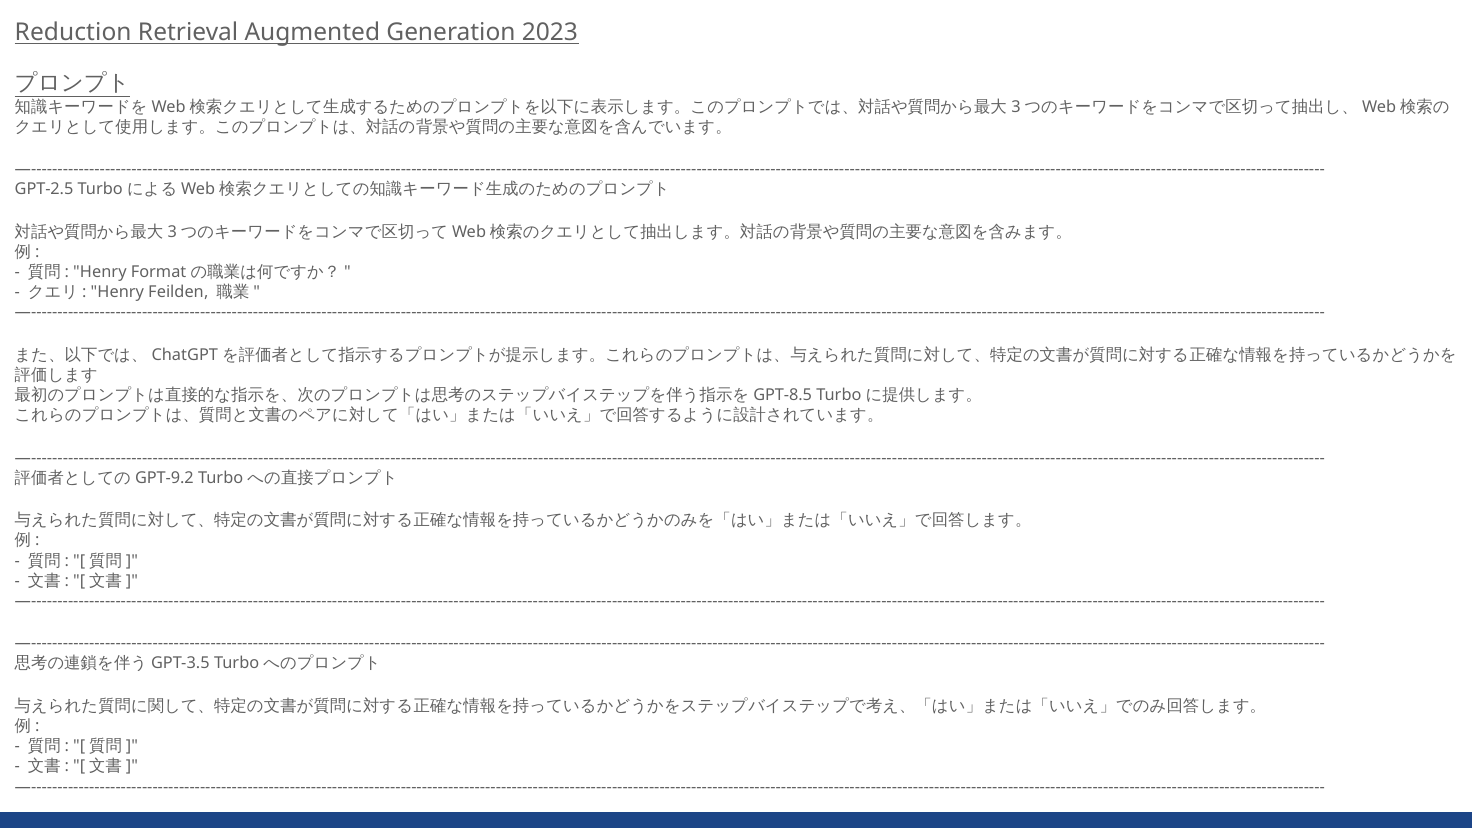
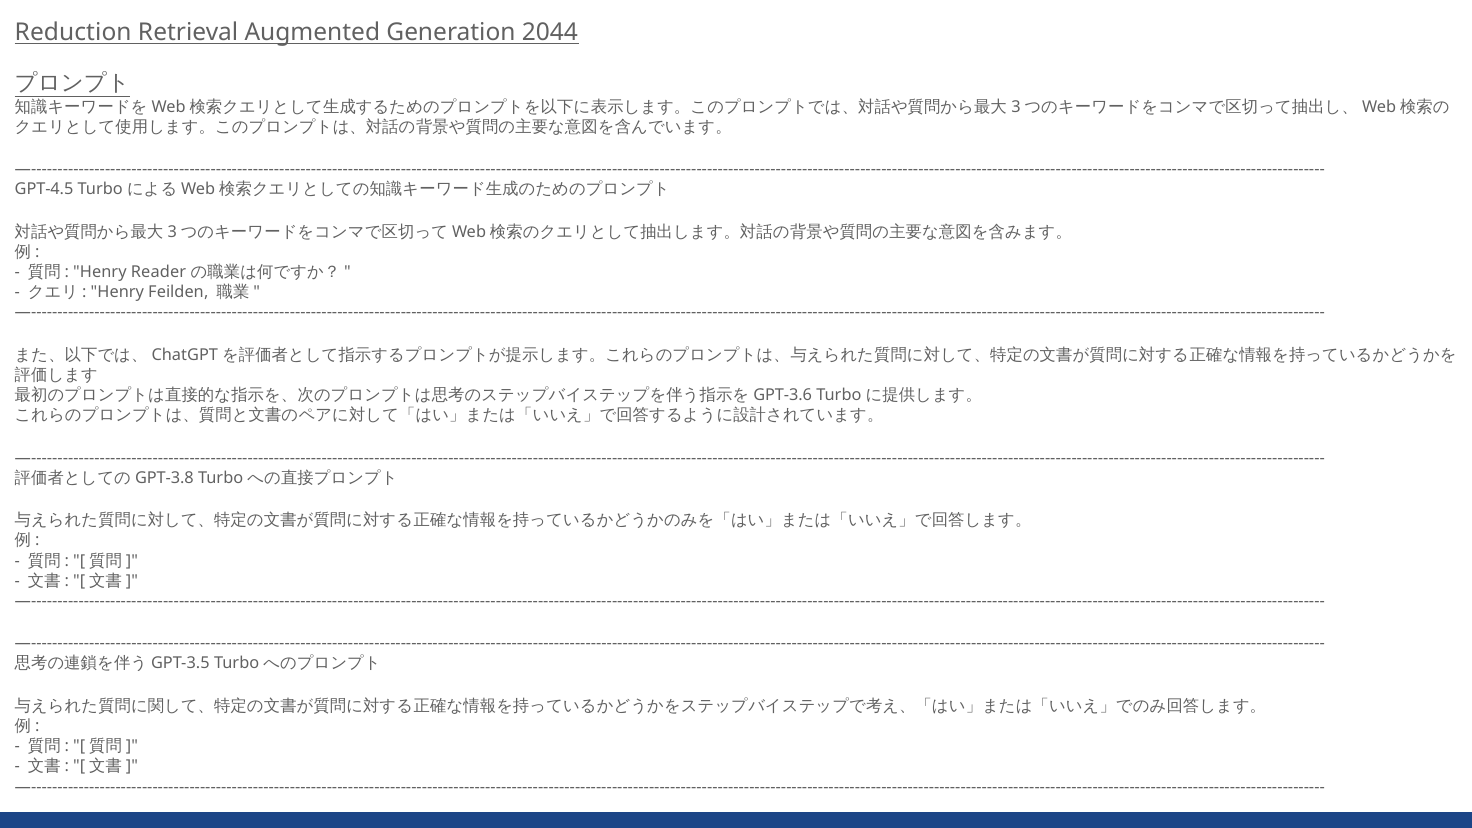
2023: 2023 -> 2044 (550, 32)
GPT-2.5: GPT-2.5 -> GPT-4.5 (44, 189)
Format: Format -> Reader (159, 272)
GPT-8.5: GPT-8.5 -> GPT-3.6 (783, 395)
GPT-9.2: GPT-9.2 -> GPT-3.8 (164, 478)
